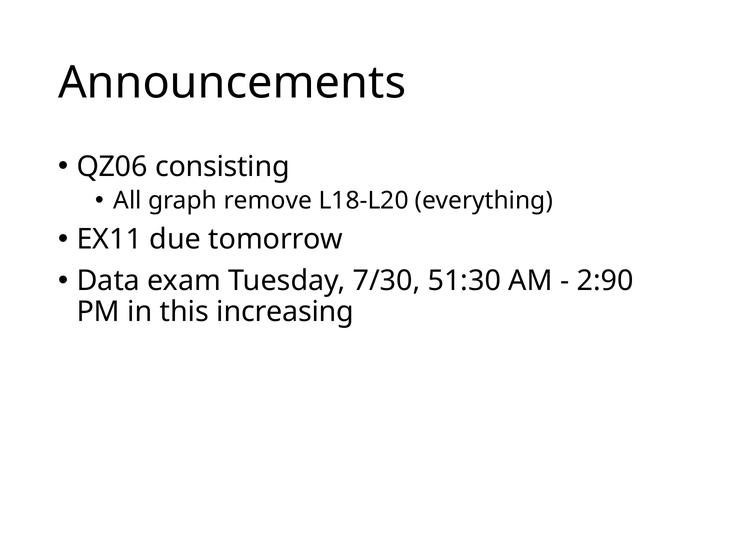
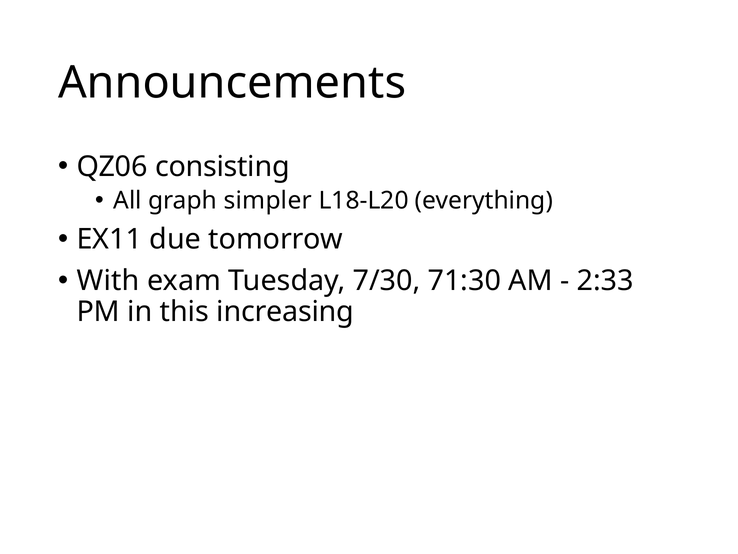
remove: remove -> simpler (268, 200)
Data: Data -> With (108, 281)
51:30: 51:30 -> 71:30 (464, 281)
2:90: 2:90 -> 2:33 (605, 281)
